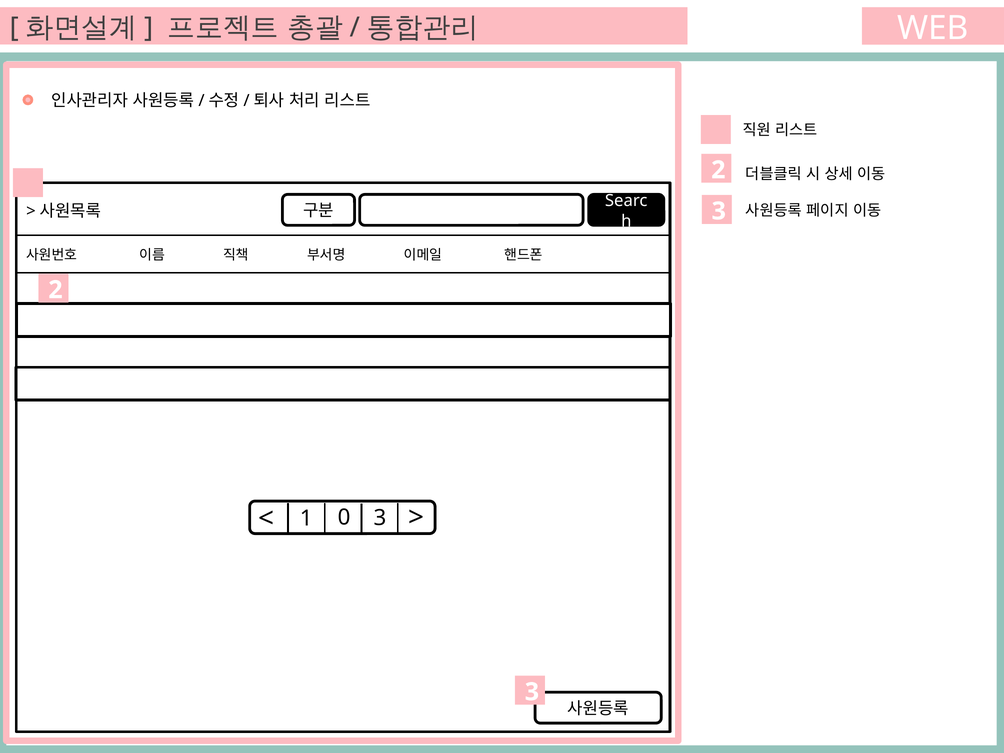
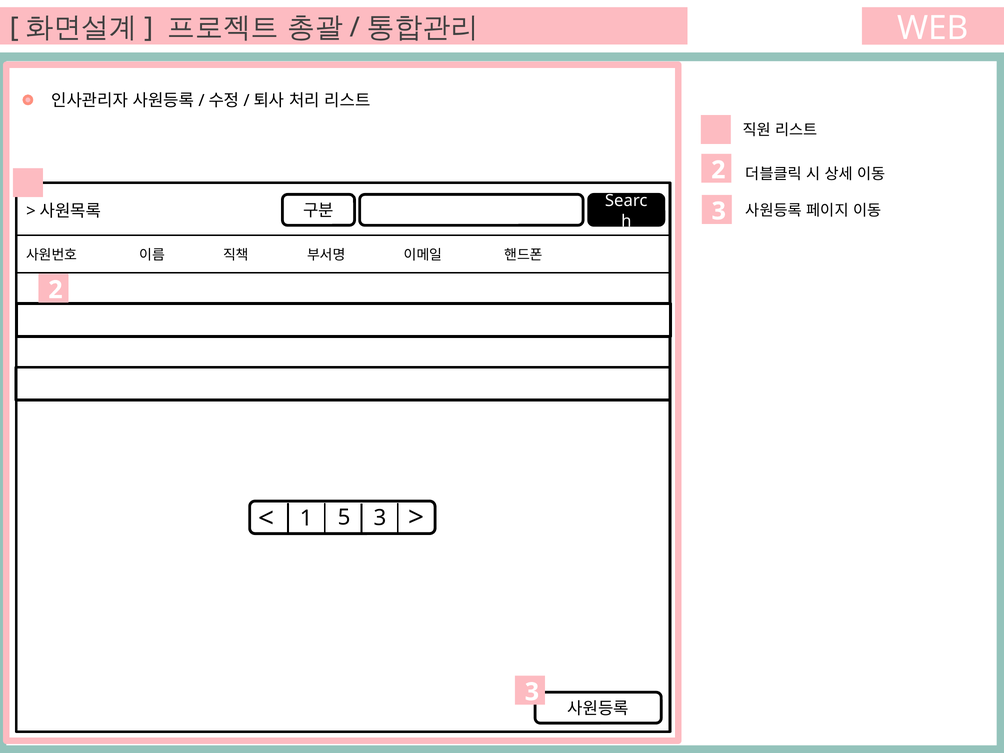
0: 0 -> 5 (344, 517)
